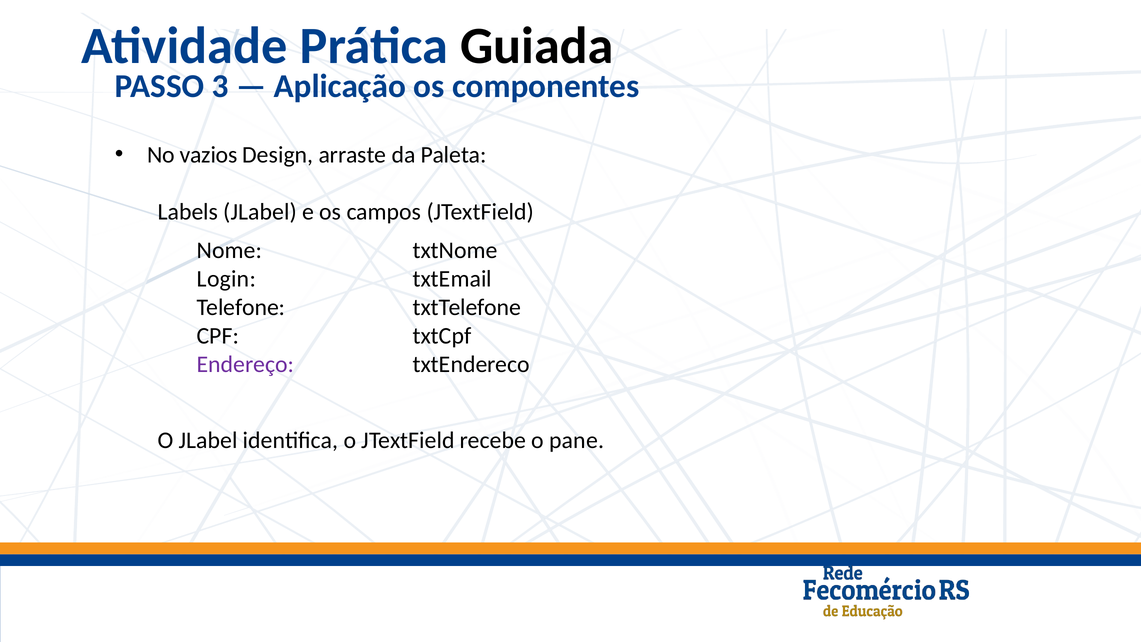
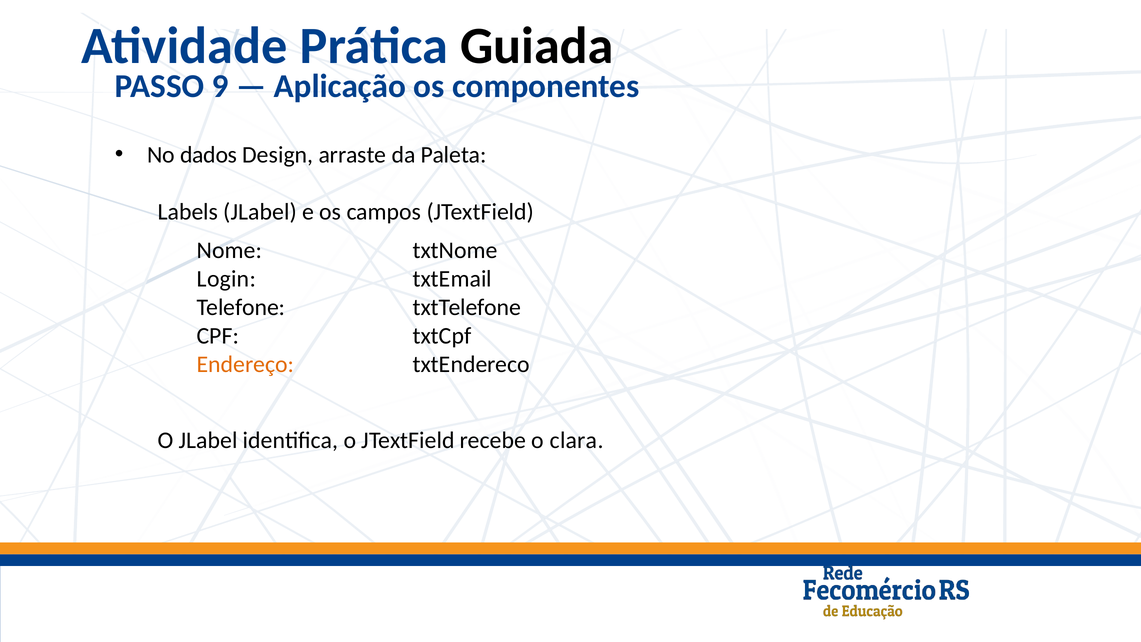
3: 3 -> 9 (220, 86)
vazios: vazios -> dados (209, 155)
Endereço colour: purple -> orange (245, 364)
pane: pane -> clara (577, 440)
